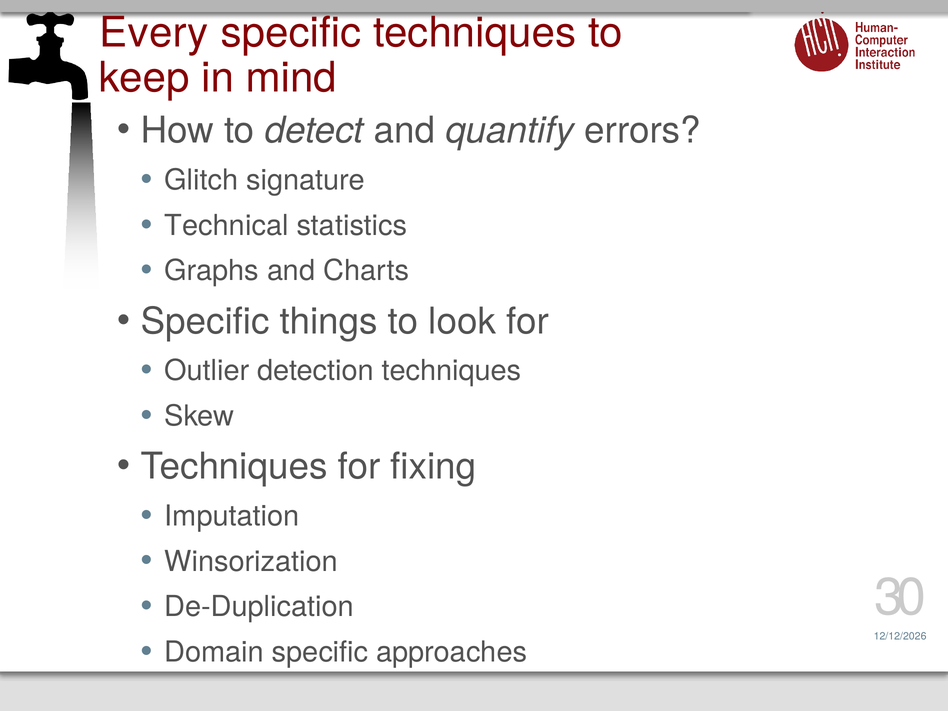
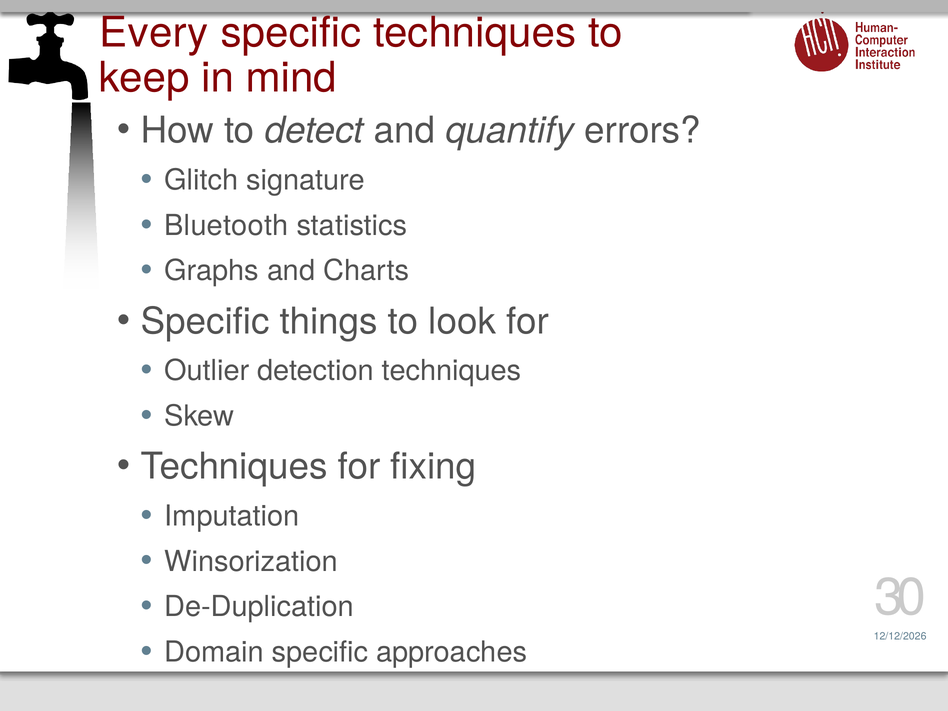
Technical: Technical -> Bluetooth (226, 226)
